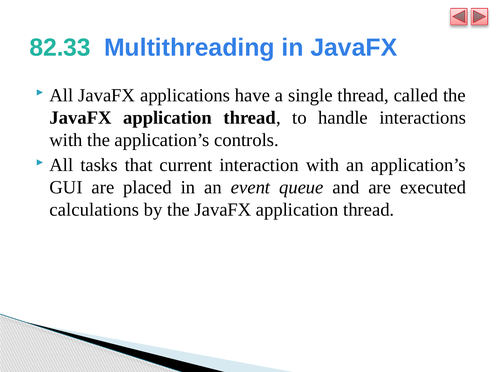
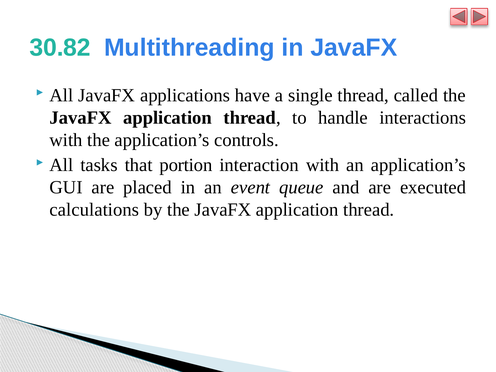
82.33: 82.33 -> 30.82 (60, 48)
current: current -> portion (186, 165)
